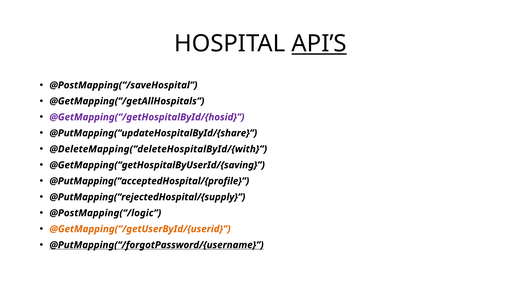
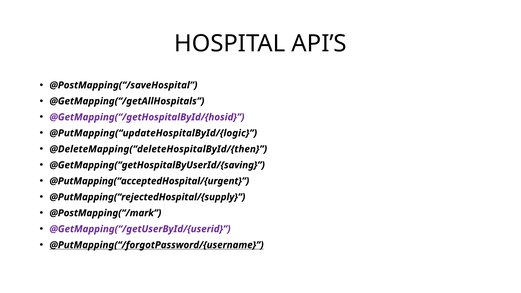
API’S underline: present -> none (319, 44)
@PutMapping(“updateHospitalById/{share: @PutMapping(“updateHospitalById/{share -> @PutMapping(“updateHospitalById/{logic (153, 133)
@DeleteMapping(“deleteHospitalById/{with: @DeleteMapping(“deleteHospitalById/{with -> @DeleteMapping(“deleteHospitalById/{then (158, 149)
@PutMapping(“acceptedHospital/{profile: @PutMapping(“acceptedHospital/{profile -> @PutMapping(“acceptedHospital/{urgent (149, 181)
@PostMapping(“/logic: @PostMapping(“/logic -> @PostMapping(“/mark (105, 213)
@GetMapping(“/getUserById/{userid colour: orange -> purple (140, 229)
